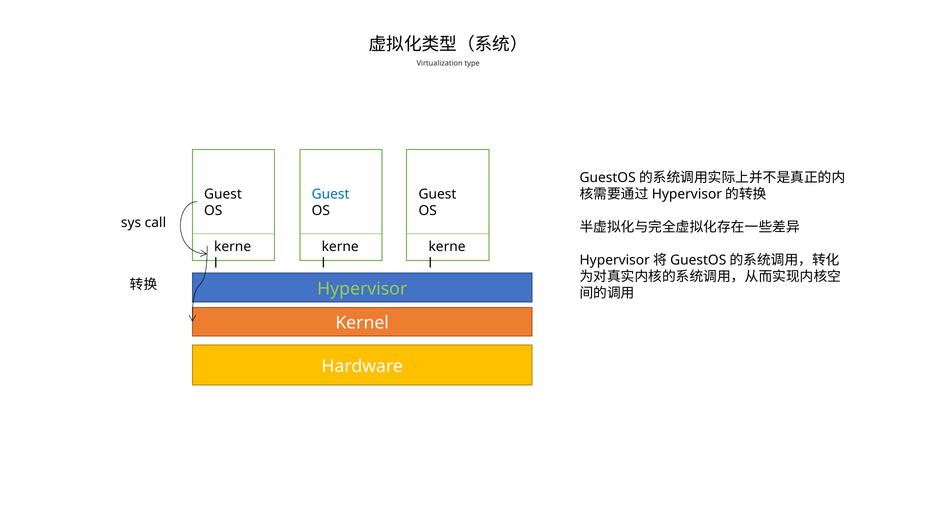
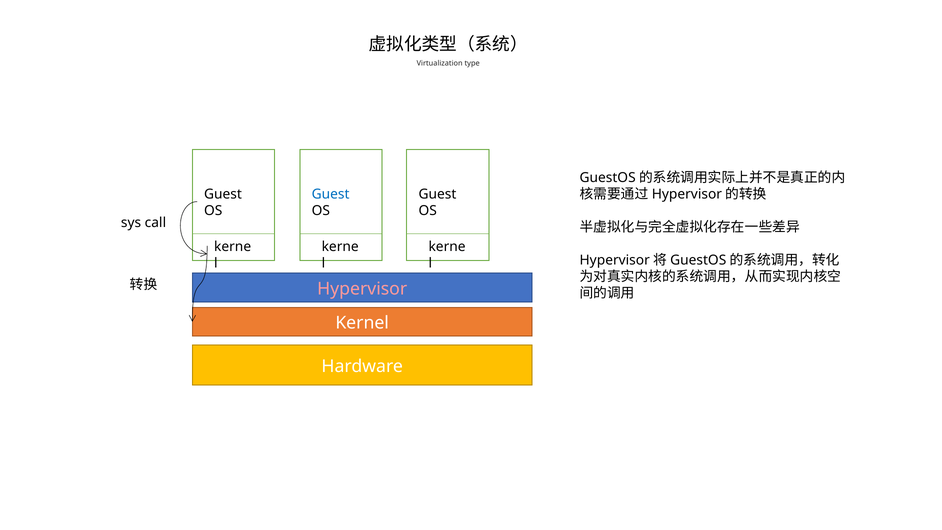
Hypervisor colour: light green -> pink (362, 289)
